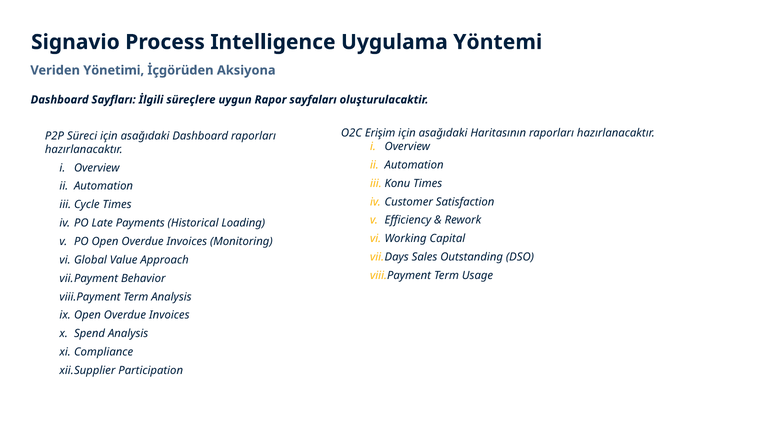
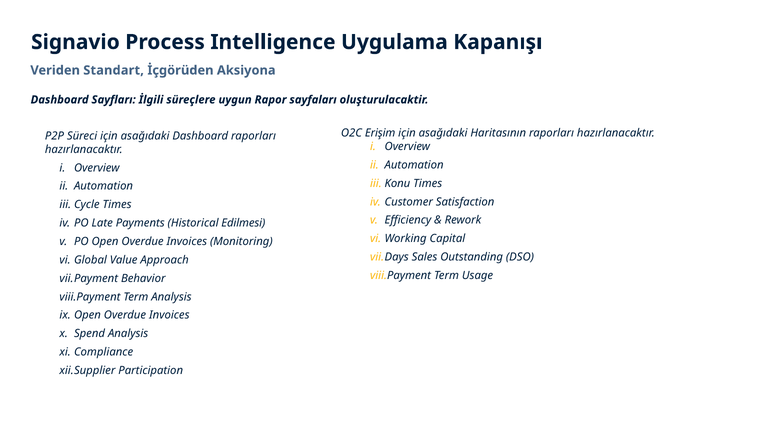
Yöntemi: Yöntemi -> Kapanışı (498, 42)
Yönetimi: Yönetimi -> Standart (114, 70)
Loading: Loading -> Edilmesi (243, 223)
